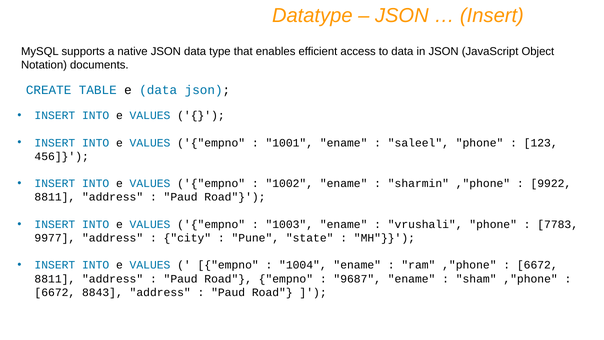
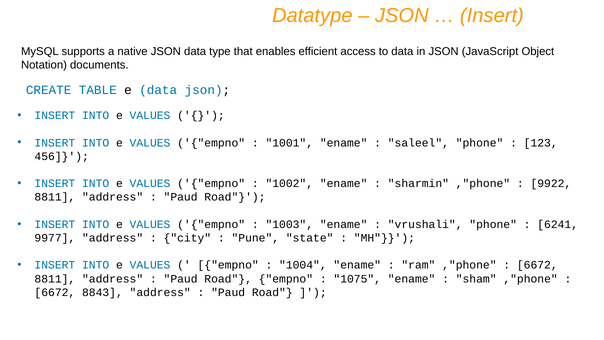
7783: 7783 -> 6241 (558, 224)
9687: 9687 -> 1075 (357, 279)
